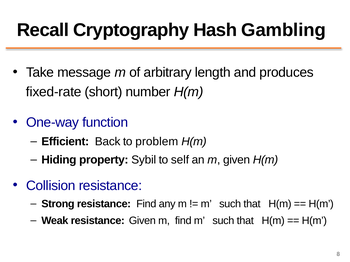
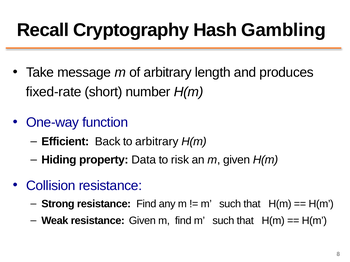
to problem: problem -> arbitrary (157, 142)
Sybil: Sybil -> Data (144, 160)
self: self -> risk (180, 160)
